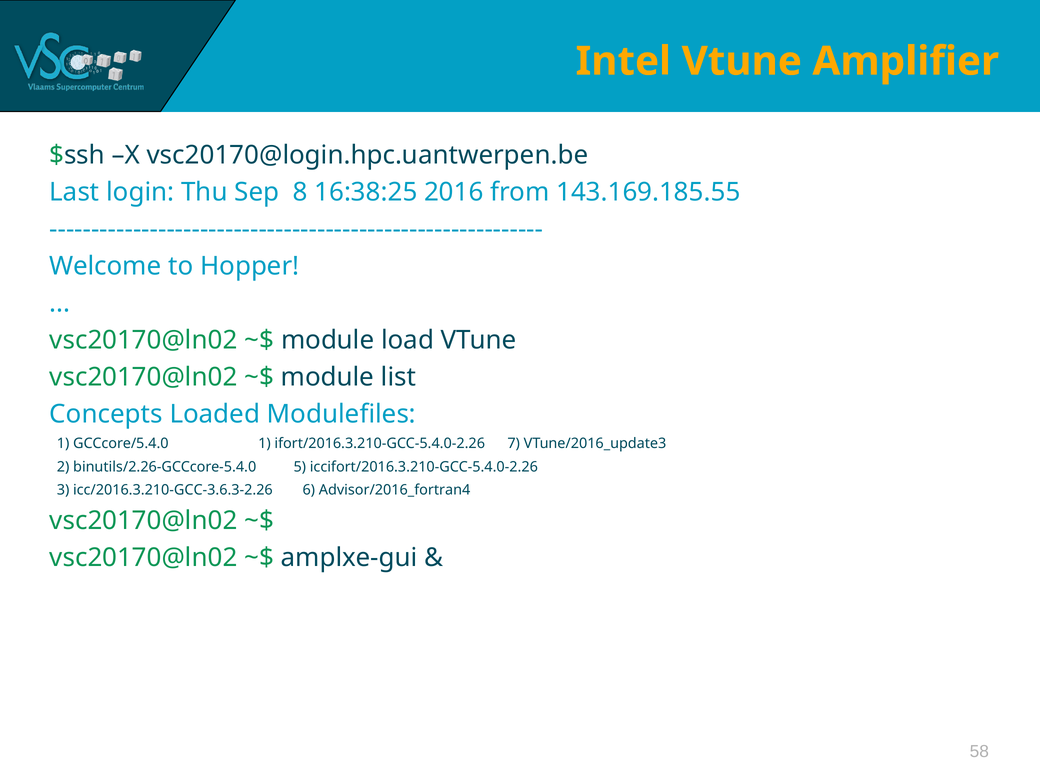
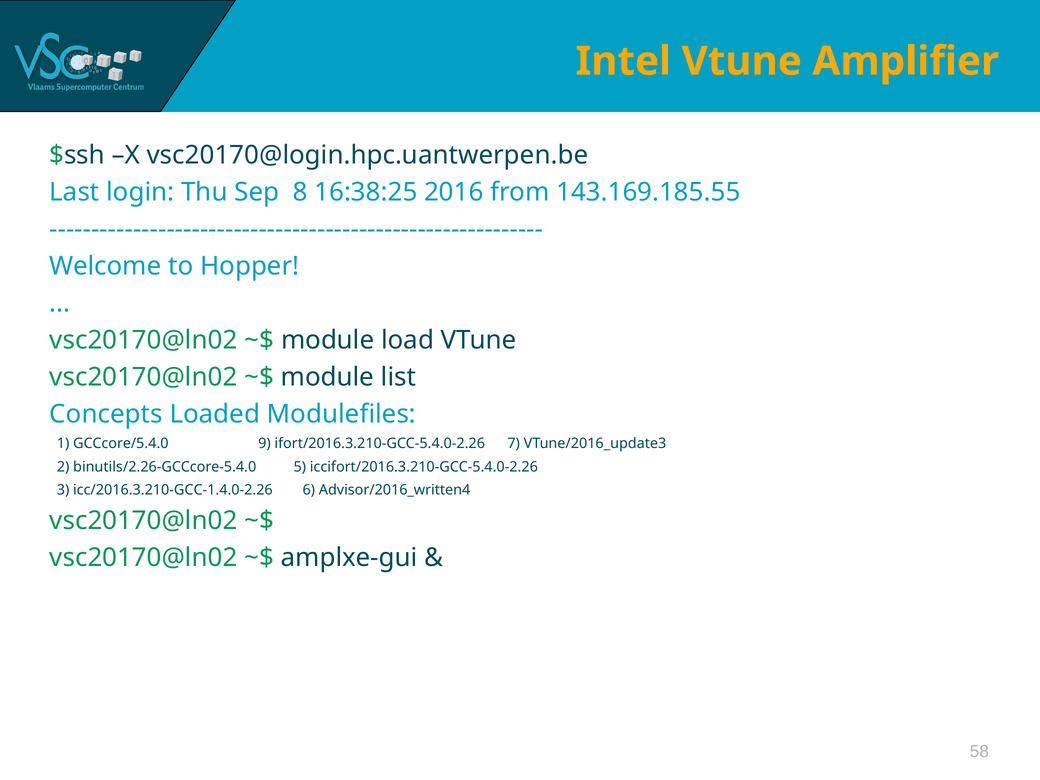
GCCcore/5.4.0 1: 1 -> 9 (264, 444)
icc/2016.3.210-GCC-3.6.3-2.26: icc/2016.3.210-GCC-3.6.3-2.26 -> icc/2016.3.210-GCC-1.4.0-2.26 (173, 490)
Advisor/2016_fortran4: Advisor/2016_fortran4 -> Advisor/2016_written4 (395, 490)
